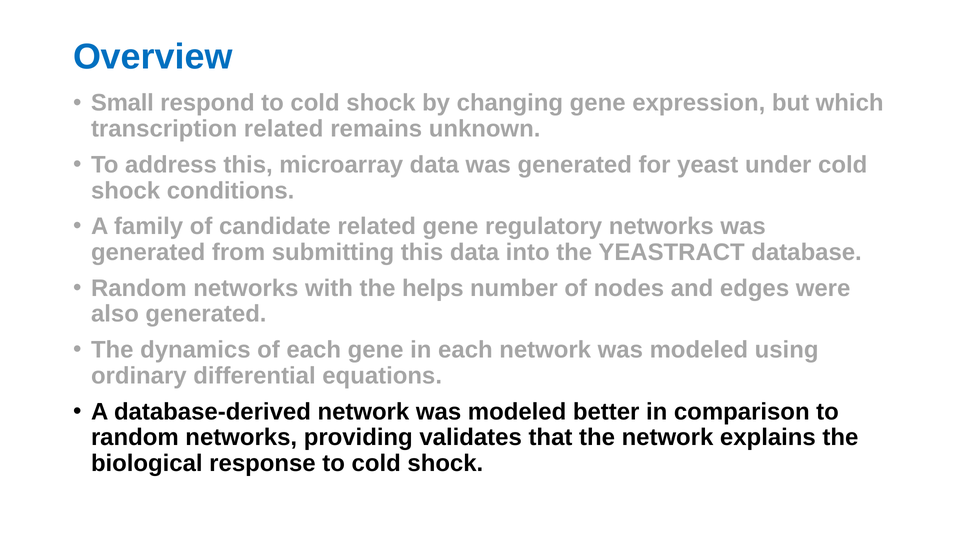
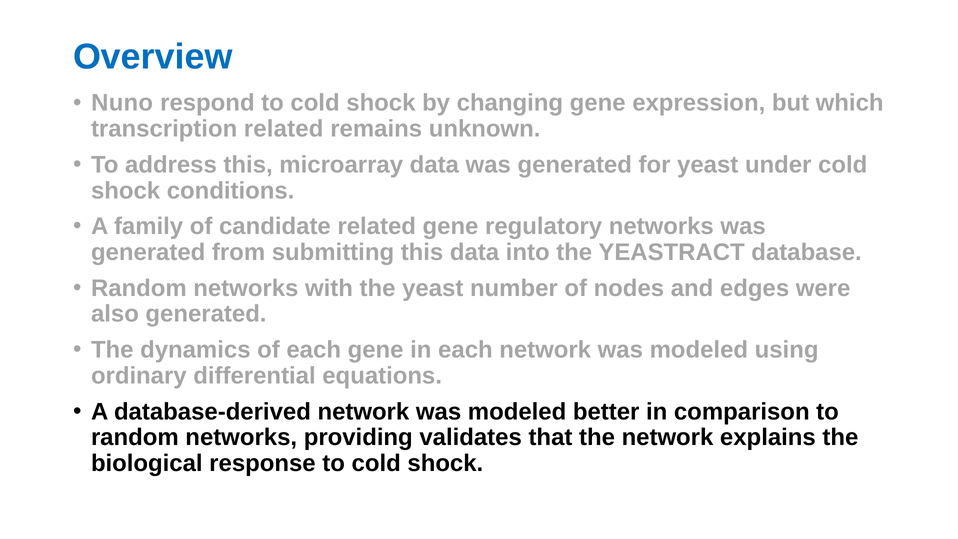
Small: Small -> Nuno (122, 103)
the helps: helps -> yeast (433, 288)
